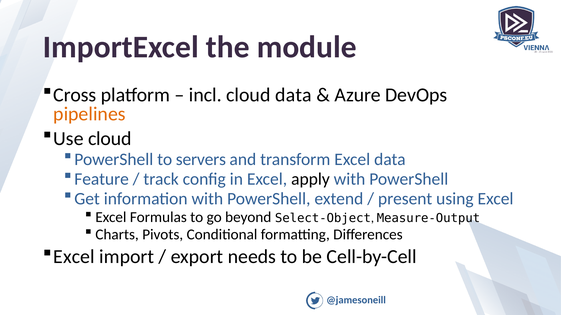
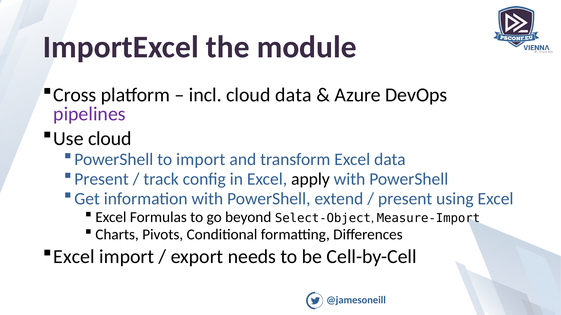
pipelines colour: orange -> purple (89, 114)
to servers: servers -> import (201, 160)
Feature: Feature -> Present (102, 179)
Measure-Output: Measure-Output -> Measure-Import (428, 219)
